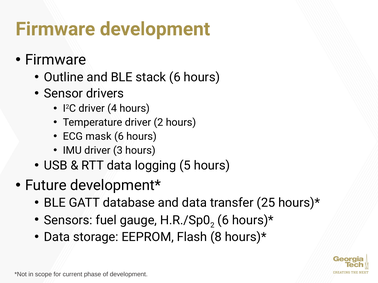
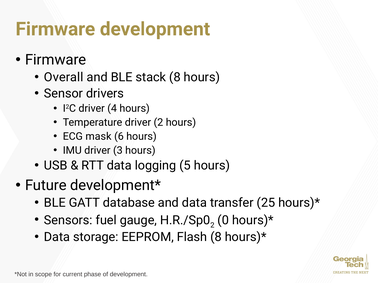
Outline: Outline -> Overall (64, 77)
stack 6: 6 -> 8 (175, 77)
2 6: 6 -> 0 (223, 221)
